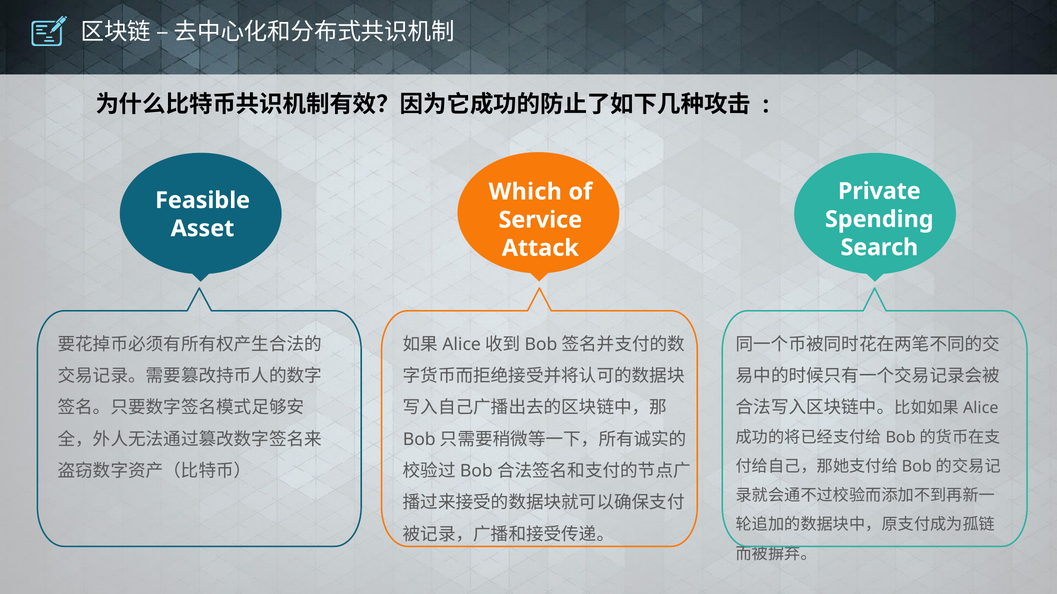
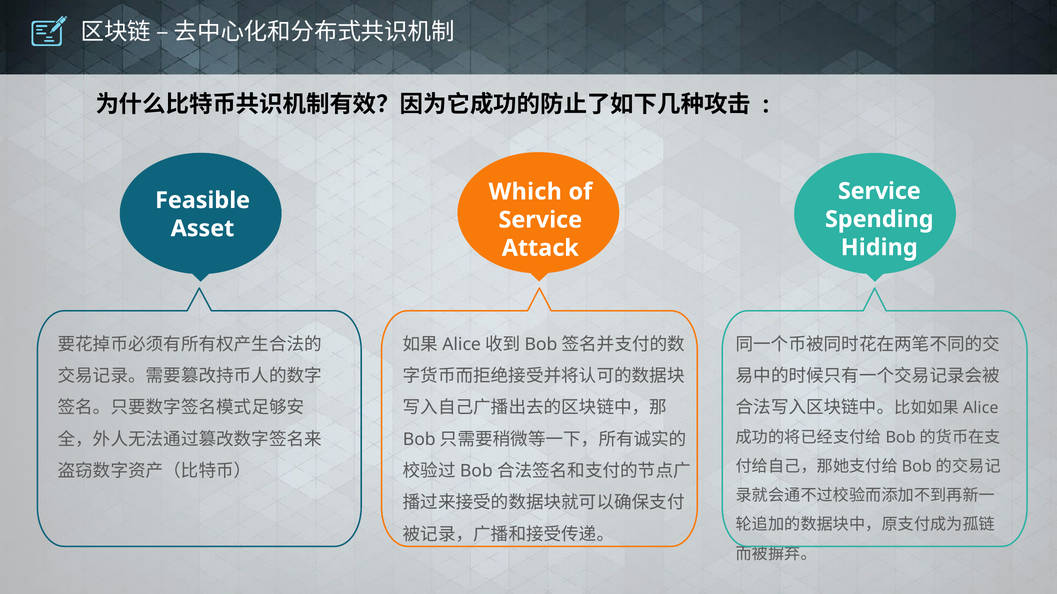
Private: Private -> Service (879, 191)
Search: Search -> Hiding (879, 248)
